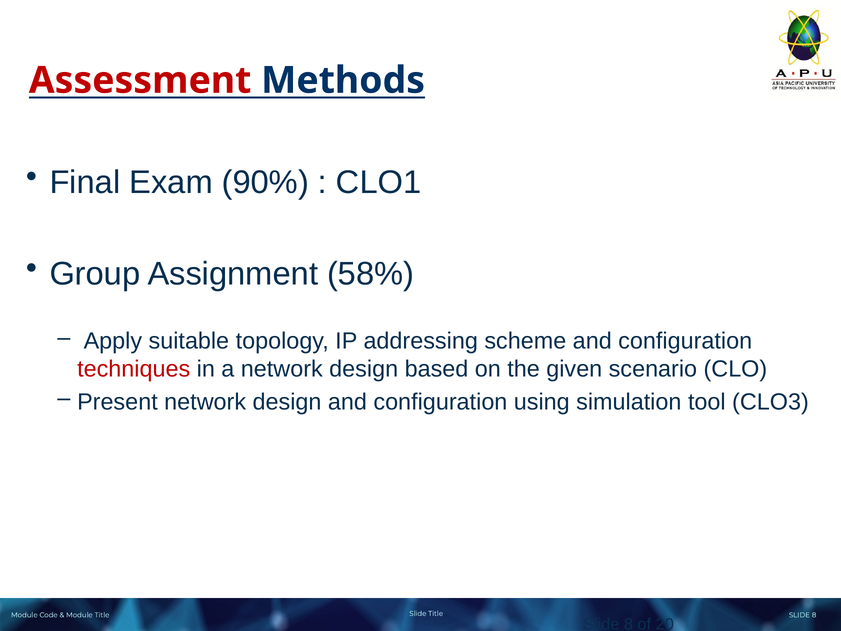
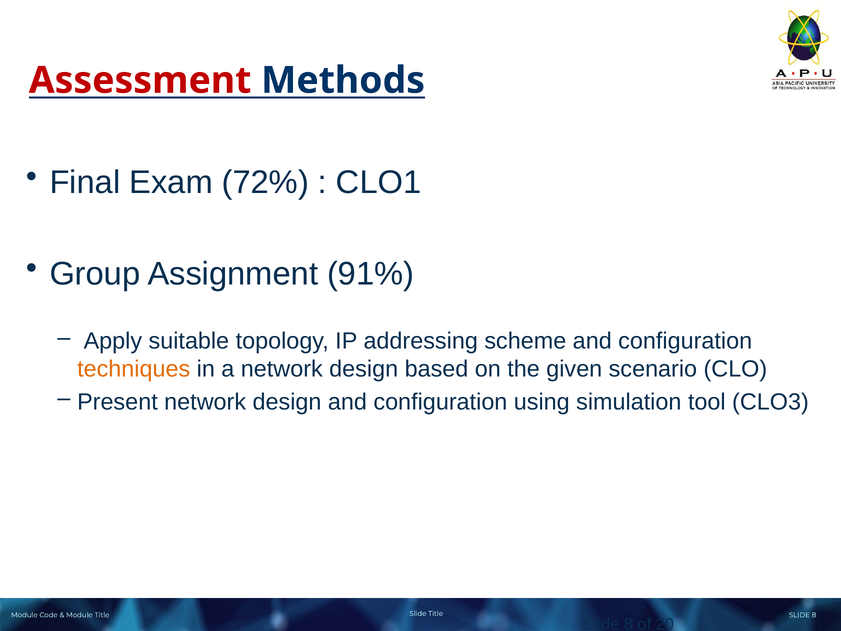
90%: 90% -> 72% (265, 182)
58%: 58% -> 91% (371, 274)
techniques colour: red -> orange (134, 369)
